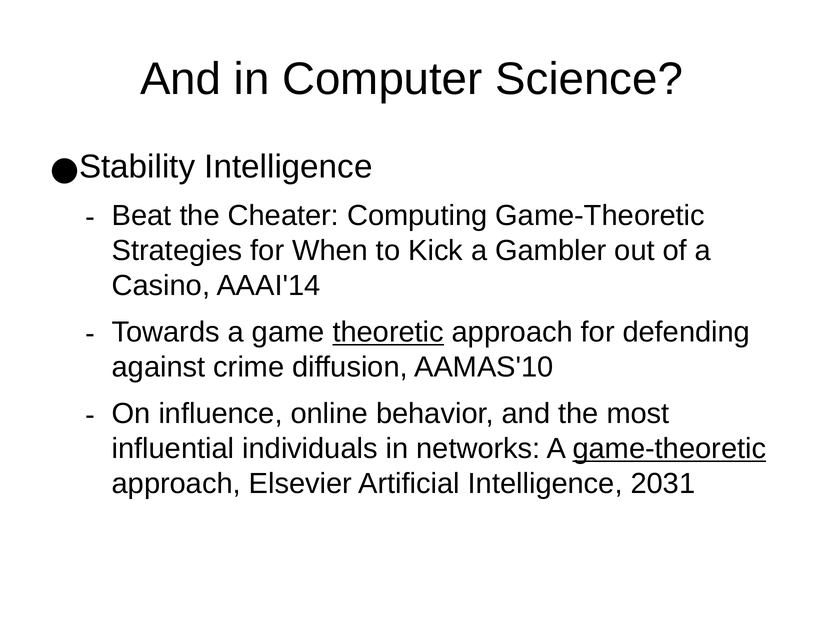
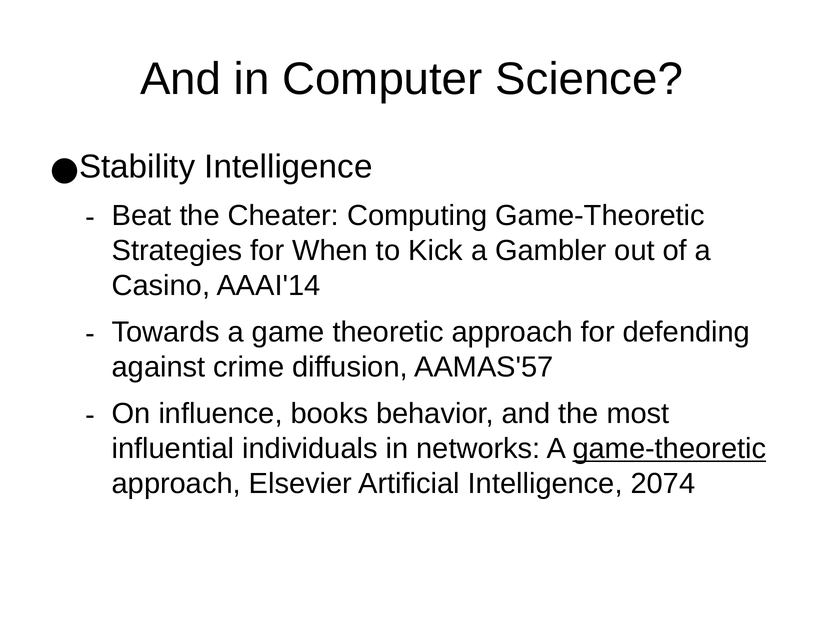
theoretic underline: present -> none (388, 332)
AAMAS'10: AAMAS'10 -> AAMAS'57 (484, 367)
online: online -> books (329, 414)
2031: 2031 -> 2074 (663, 484)
